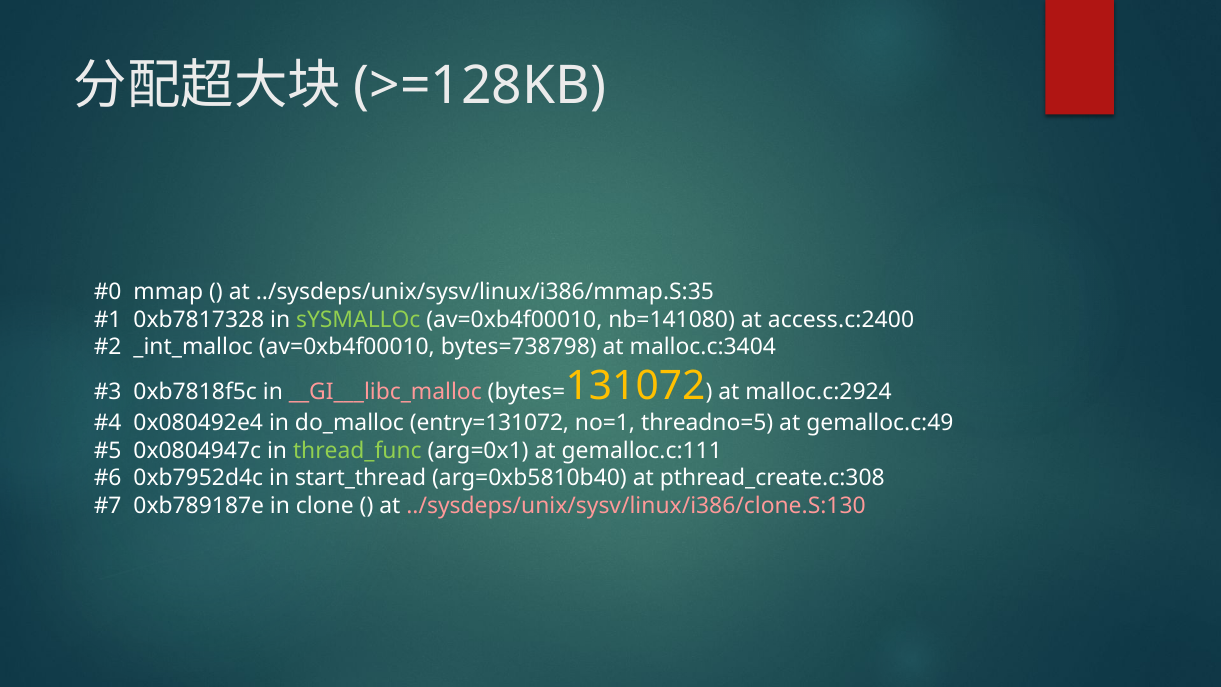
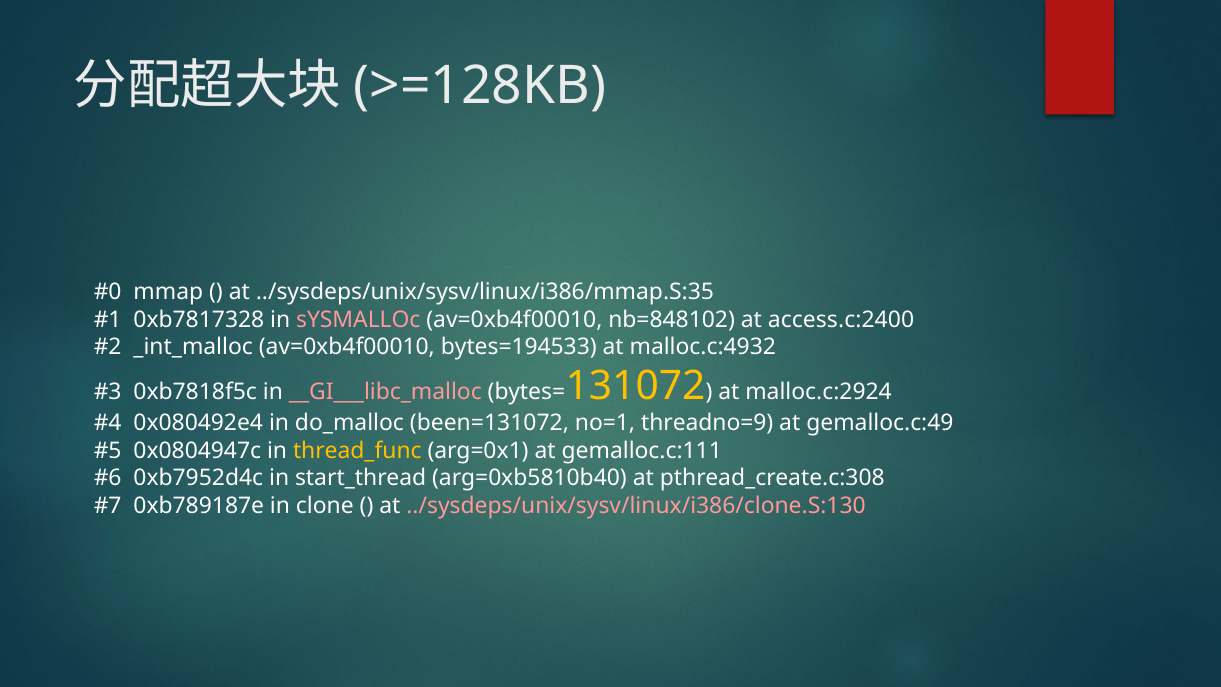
sYSMALLOc colour: light green -> pink (358, 319)
nb=141080: nb=141080 -> nb=848102 (672, 319)
bytes=738798: bytes=738798 -> bytes=194533 (519, 347)
malloc.c:3404: malloc.c:3404 -> malloc.c:4932 (703, 347)
entry=131072: entry=131072 -> been=131072 (489, 423)
threadno=5: threadno=5 -> threadno=9 (707, 423)
thread_func colour: light green -> yellow (357, 451)
